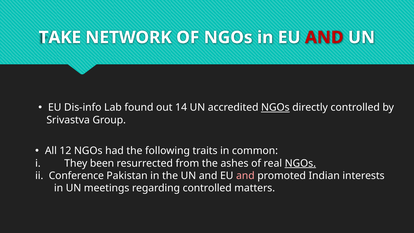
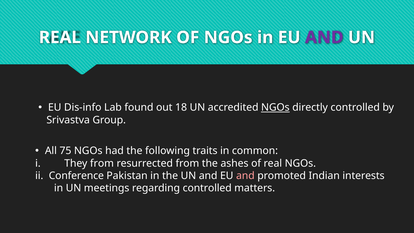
TAKE: TAKE -> REAL (60, 37)
AND colour: red -> purple (324, 37)
14: 14 -> 18 (181, 107)
12: 12 -> 75 (65, 151)
They been: been -> from (102, 163)
NGOs underline: present -> none (300, 163)
